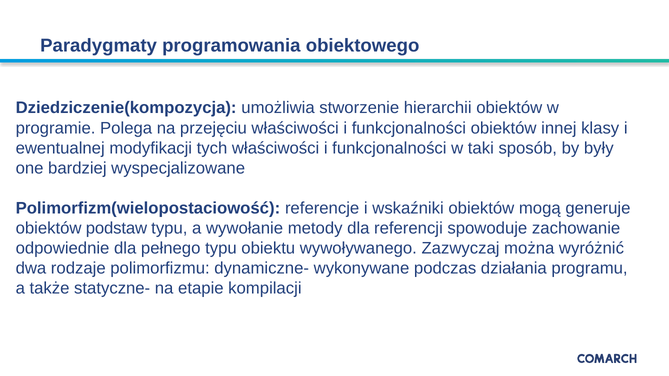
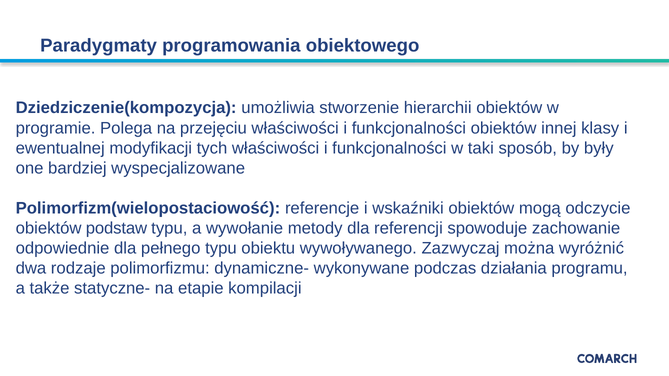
generuje: generuje -> odczycie (598, 208)
